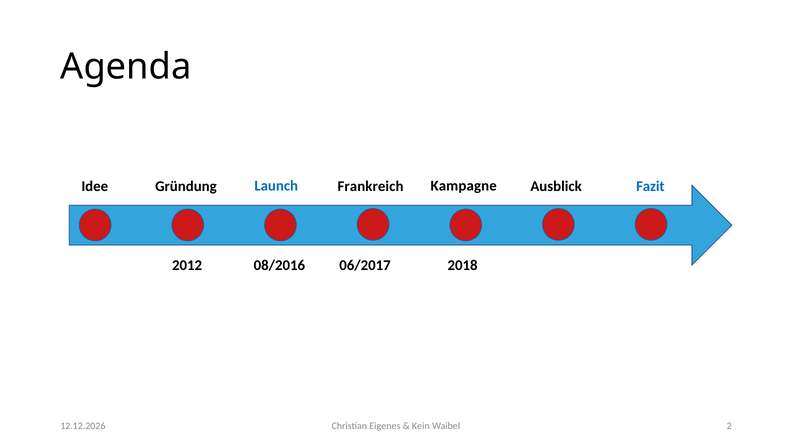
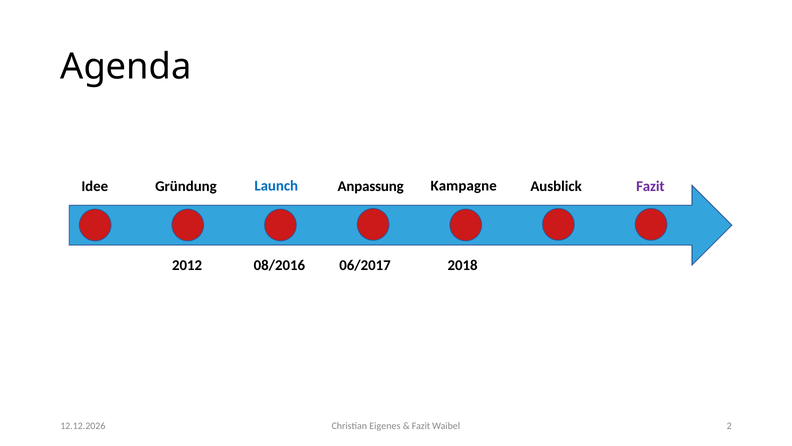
Frankreich: Frankreich -> Anpassung (371, 186)
Fazit colour: blue -> purple (650, 186)
Kein: Kein -> Fazit (421, 425)
